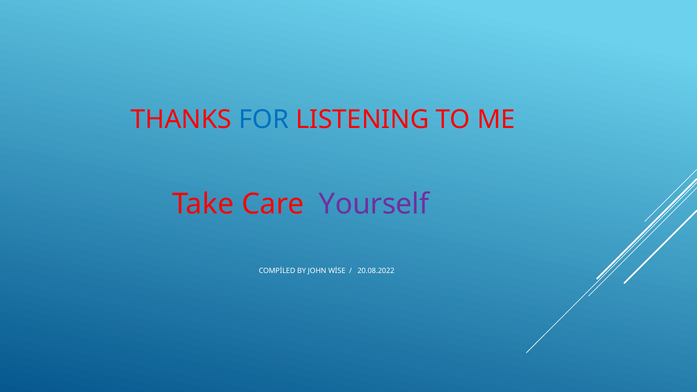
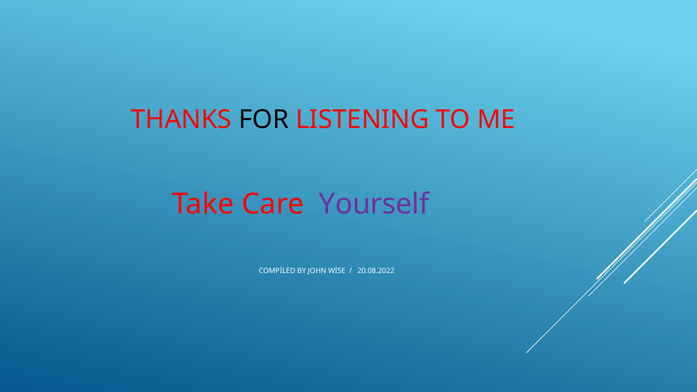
FOR colour: blue -> black (264, 119)
